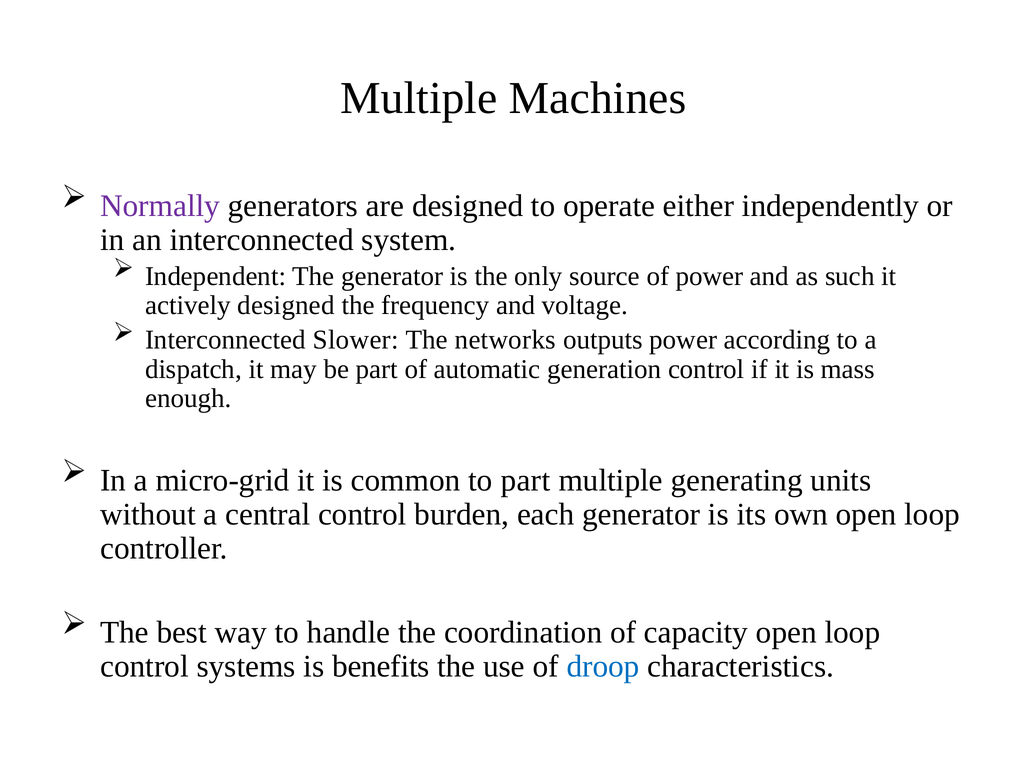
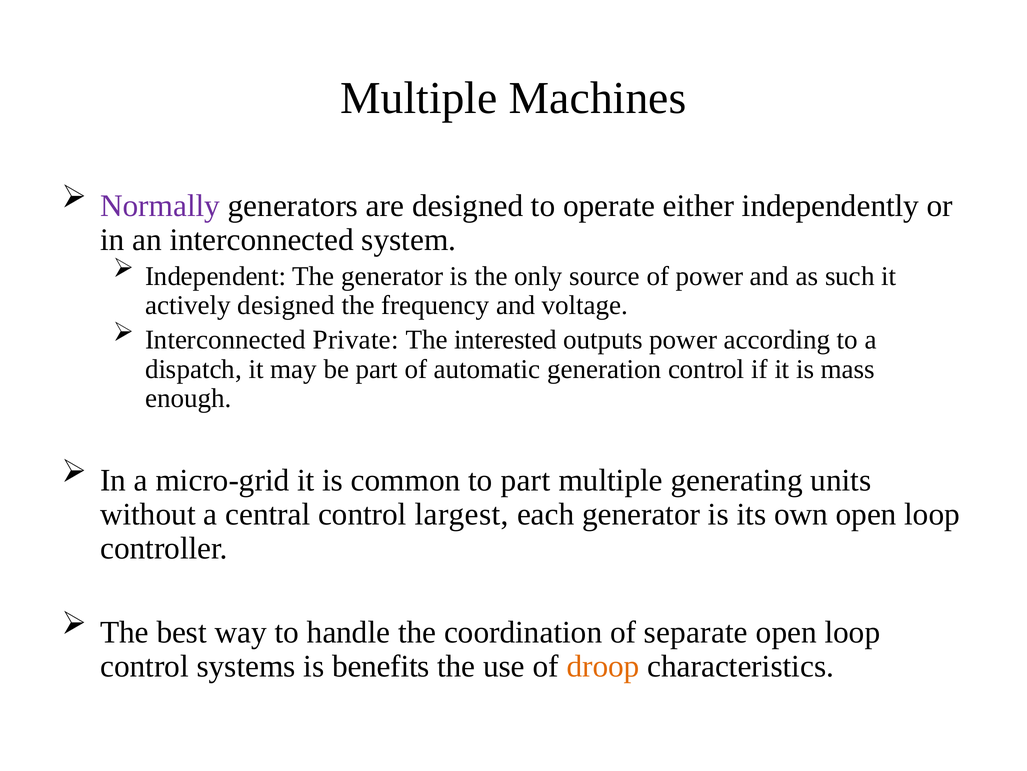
Slower: Slower -> Private (356, 340)
networks: networks -> interested (506, 340)
burden: burden -> largest (462, 514)
capacity: capacity -> separate (696, 632)
droop colour: blue -> orange (603, 666)
